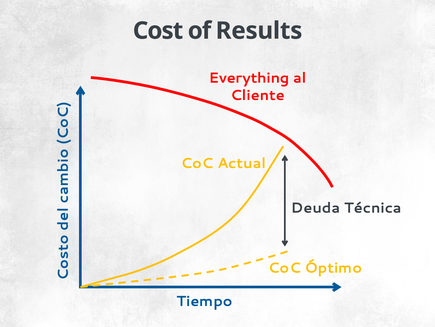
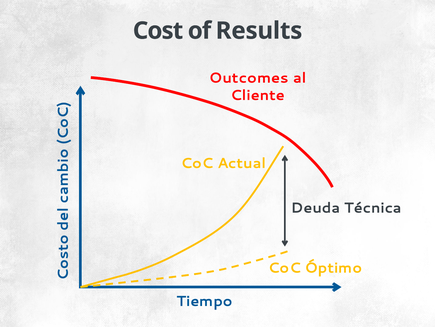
Everything: Everything -> Outcomes (249, 78)
